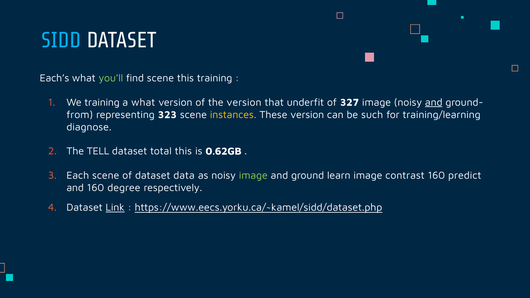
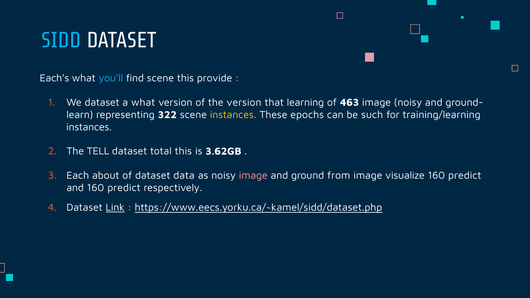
you’ll colour: light green -> light blue (111, 78)
this training: training -> provide (215, 78)
We training: training -> dataset (102, 102)
underfit: underfit -> learning (305, 102)
327: 327 -> 463 (349, 102)
and underline: present -> none (434, 102)
from: from -> learn (80, 115)
323: 323 -> 322 (167, 115)
These version: version -> epochs (307, 115)
diagnose: diagnose -> instances (89, 127)
0.62GB: 0.62GB -> 3.62GB (223, 151)
Each scene: scene -> about (106, 175)
image colour: light green -> pink (253, 175)
learn: learn -> from (339, 175)
contrast: contrast -> visualize (405, 175)
and 160 degree: degree -> predict (124, 188)
